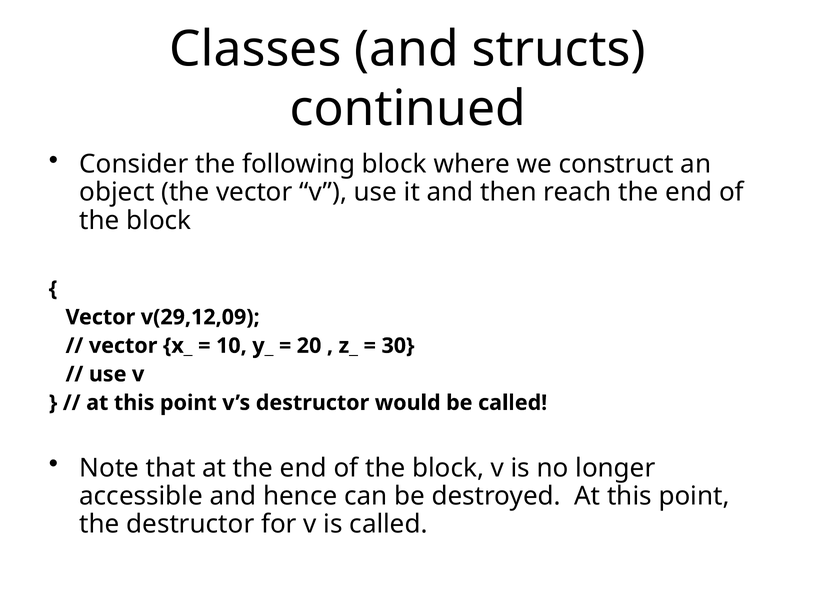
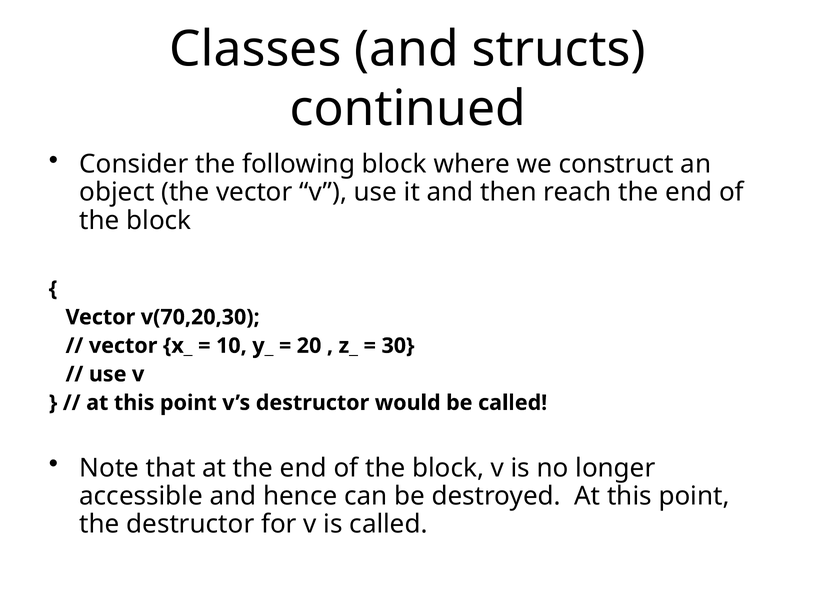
v(29,12,09: v(29,12,09 -> v(70,20,30 (200, 317)
